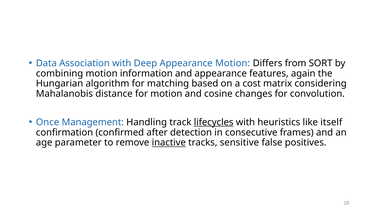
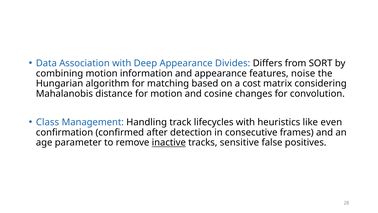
Appearance Motion: Motion -> Divides (233, 63)
again: again -> noise (303, 73)
Once: Once -> Class (48, 122)
lifecycles underline: present -> none (214, 122)
itself: itself -> even (331, 122)
